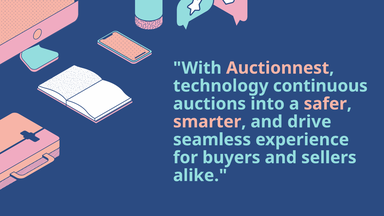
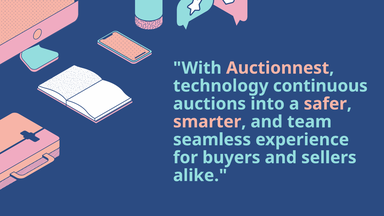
drive: drive -> team (309, 122)
